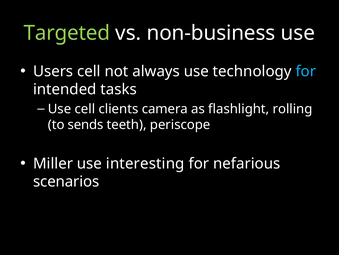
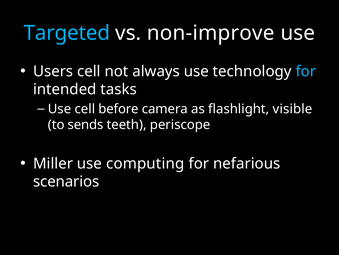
Targeted colour: light green -> light blue (67, 33)
non-business: non-business -> non-improve (211, 33)
clients: clients -> before (119, 109)
rolling: rolling -> visible (292, 109)
interesting: interesting -> computing (145, 163)
